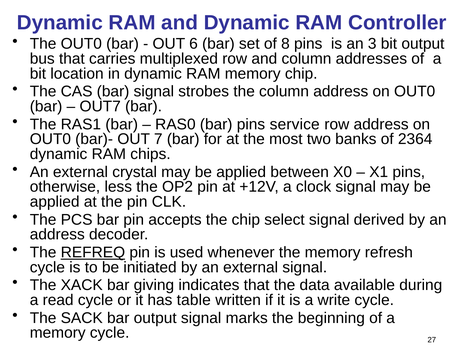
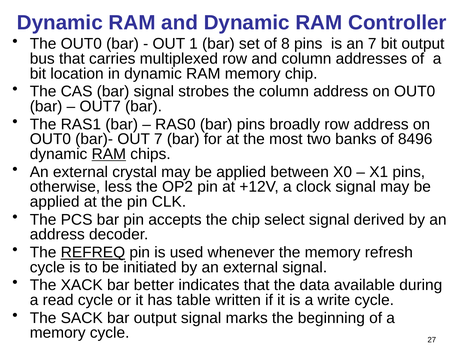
6: 6 -> 1 (194, 44)
an 3: 3 -> 7 (372, 44)
service: service -> broadly (295, 124)
2364: 2364 -> 8496 (415, 139)
RAM underline: none -> present (109, 154)
giving: giving -> better (154, 285)
